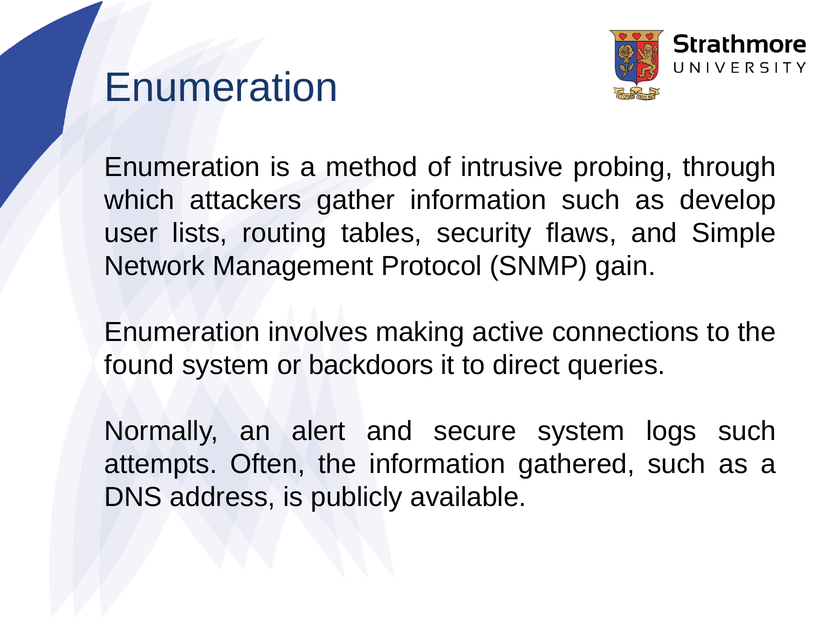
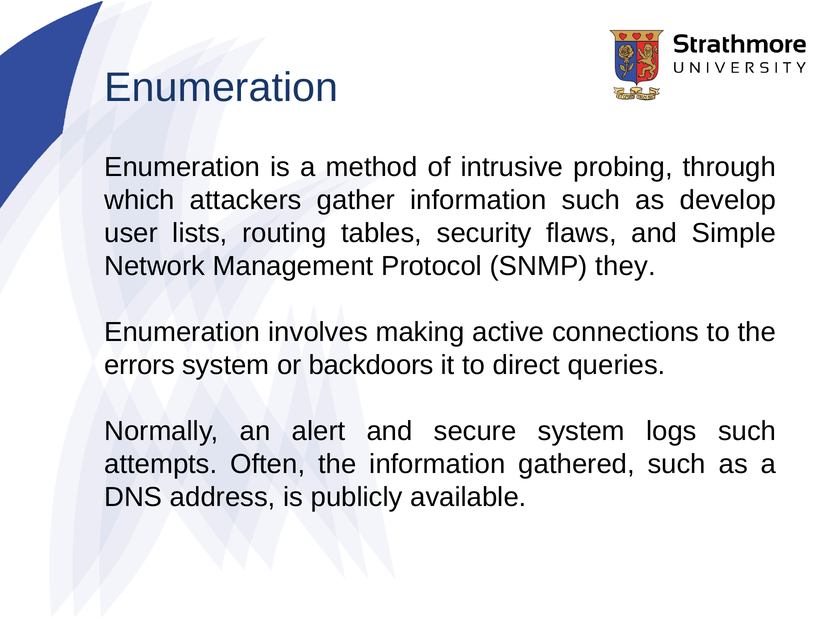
gain: gain -> they (626, 266)
found: found -> errors (140, 365)
